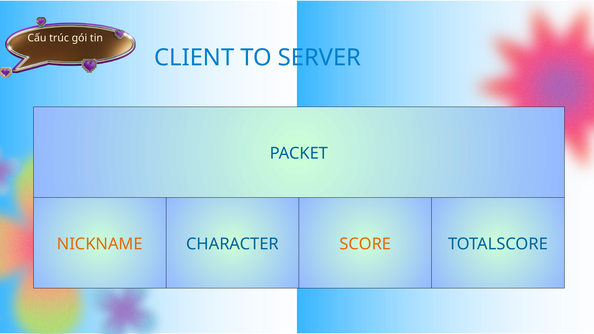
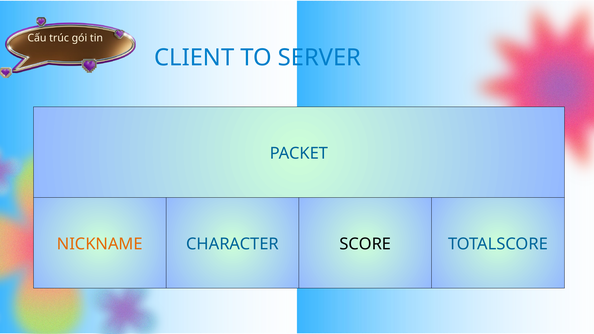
SCORE colour: orange -> black (365, 244)
